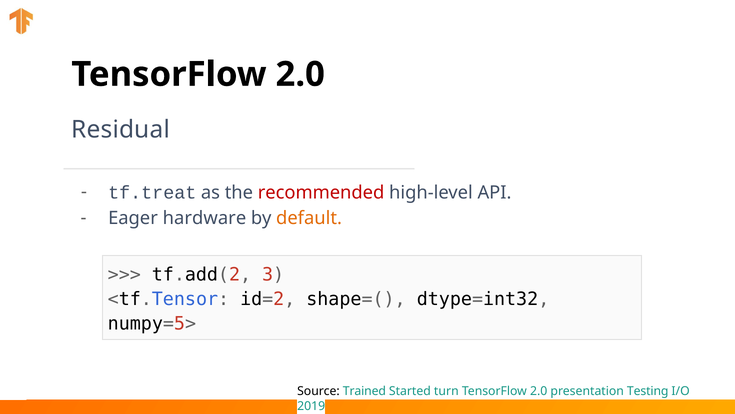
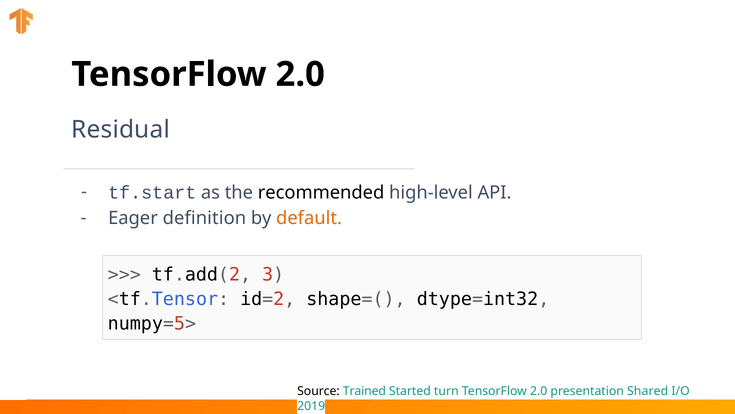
tf.treat: tf.treat -> tf.start (152, 192)
recommended colour: red -> black (321, 192)
hardware: hardware -> definition (204, 218)
Testing: Testing -> Shared (648, 391)
